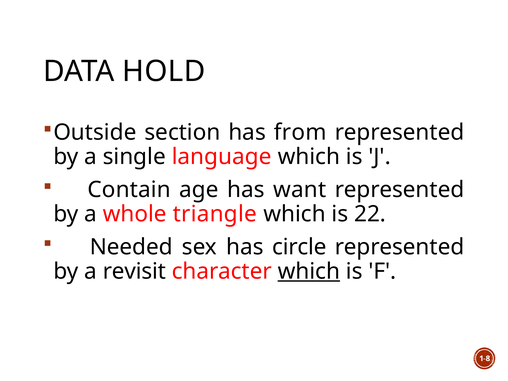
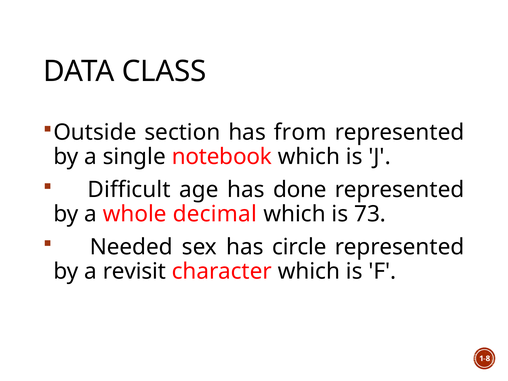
HOLD: HOLD -> CLASS (164, 71)
language: language -> notebook (222, 157)
Contain: Contain -> Difficult (129, 190)
want: want -> done (300, 190)
triangle: triangle -> decimal (215, 214)
22: 22 -> 73 (370, 214)
which underline: present -> none (309, 271)
